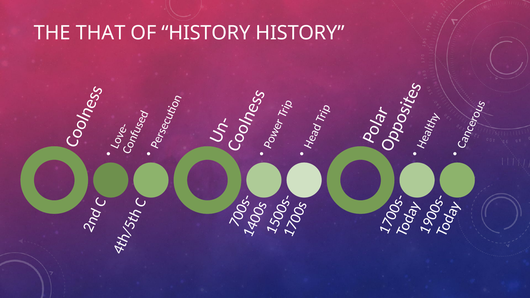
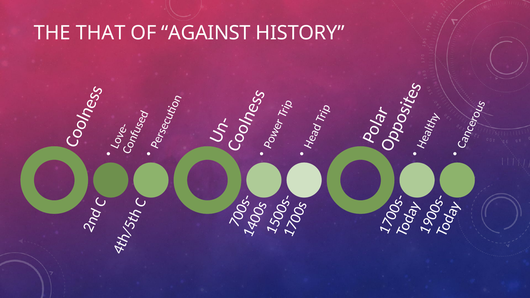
OF HISTORY: HISTORY -> AGAINST (206, 33)
